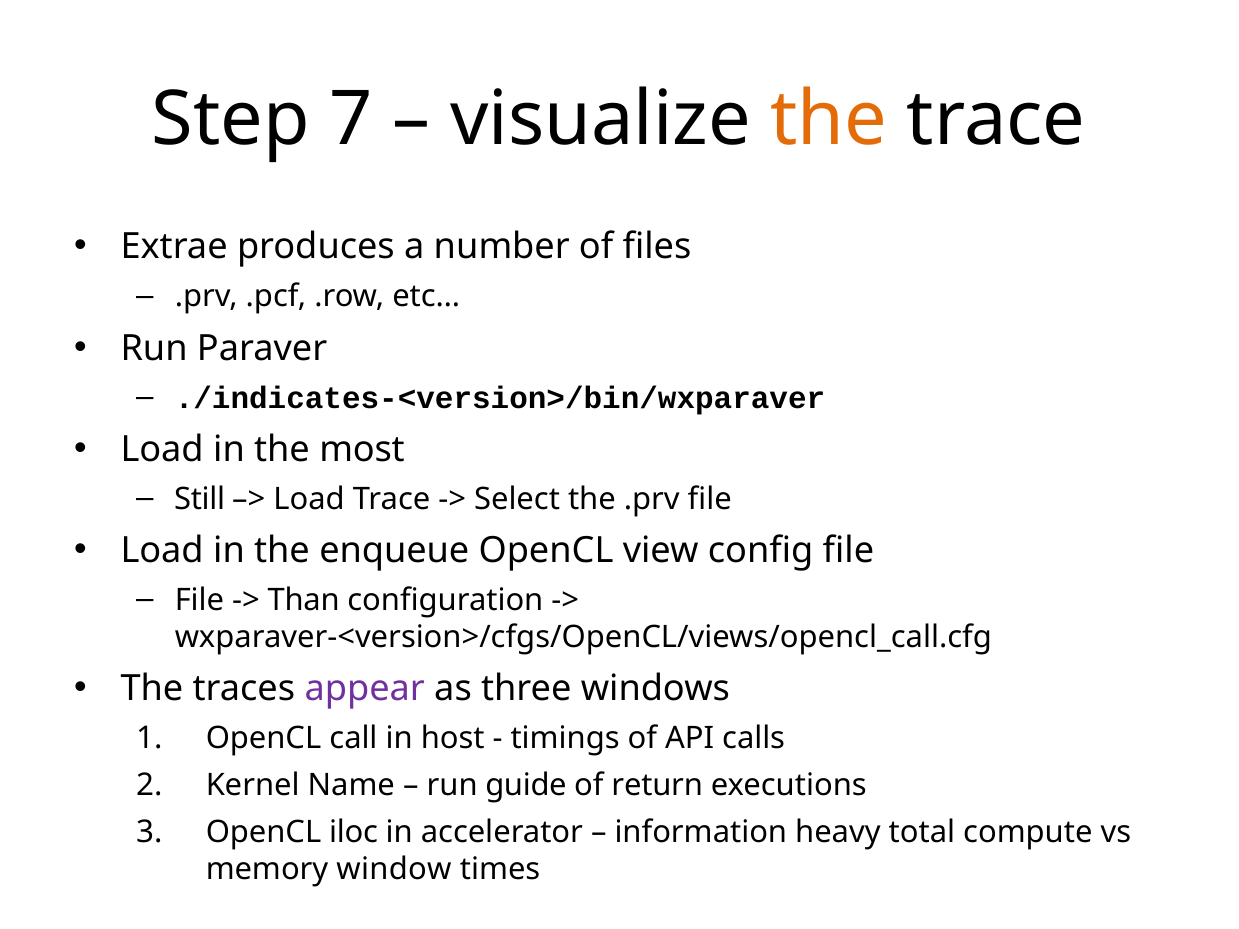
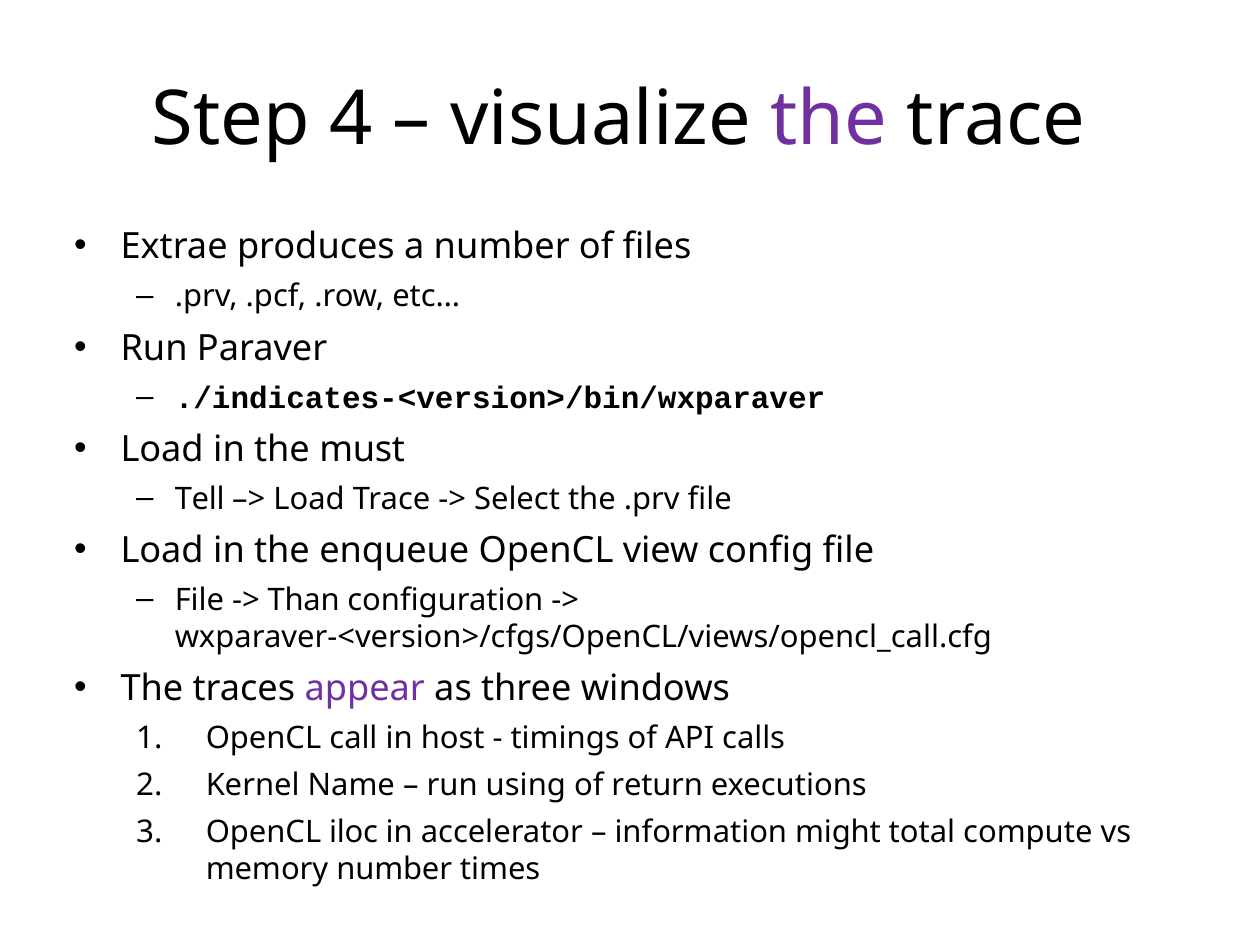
7: 7 -> 4 (351, 120)
the colour: orange -> purple (829, 120)
most: most -> must (362, 450)
Still: Still -> Tell (200, 499)
guide: guide -> using (526, 786)
heavy: heavy -> might (838, 832)
memory window: window -> number (394, 870)
